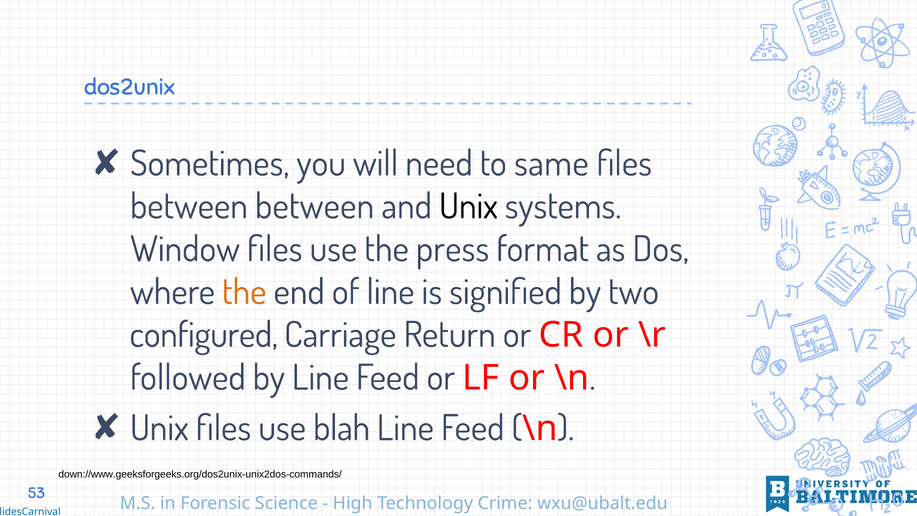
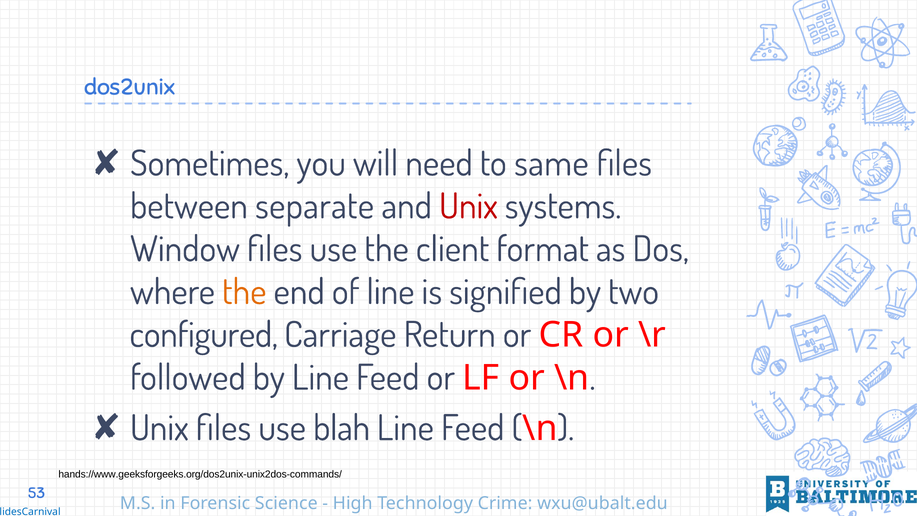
between between: between -> separate (315, 207)
Unix colour: black -> red (468, 207)
press: press -> client (453, 249)
down://www.geeksforgeeks.org/dos2unix-unix2dos-commands/: down://www.geeksforgeeks.org/dos2unix-unix2dos-commands/ -> hands://www.geeksforgeeks.org/dos2unix-unix2dos-commands/ (200, 474)
